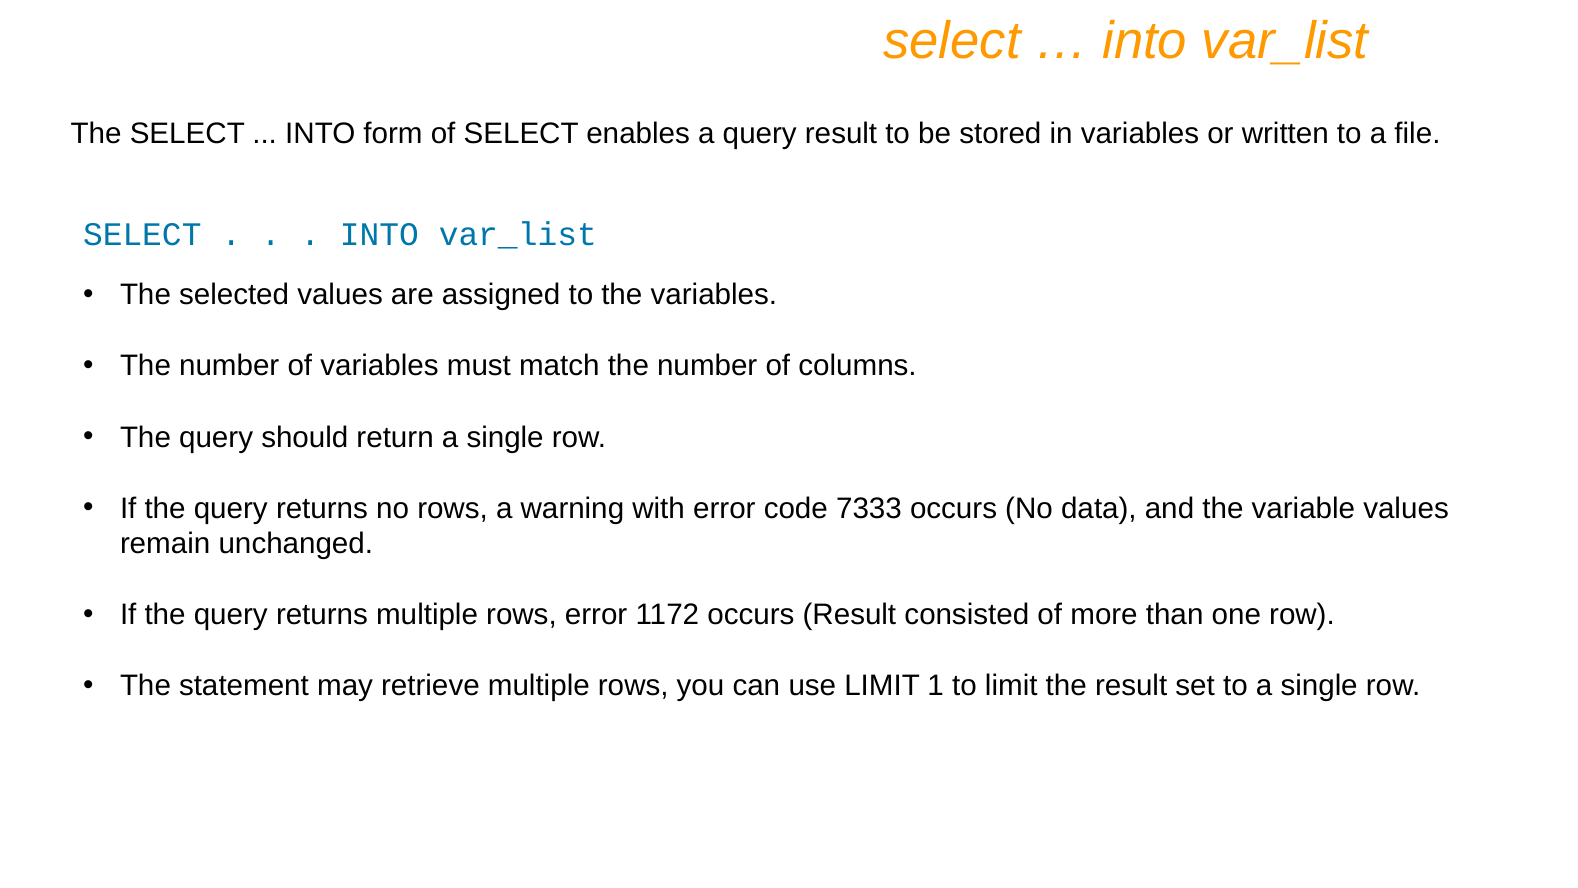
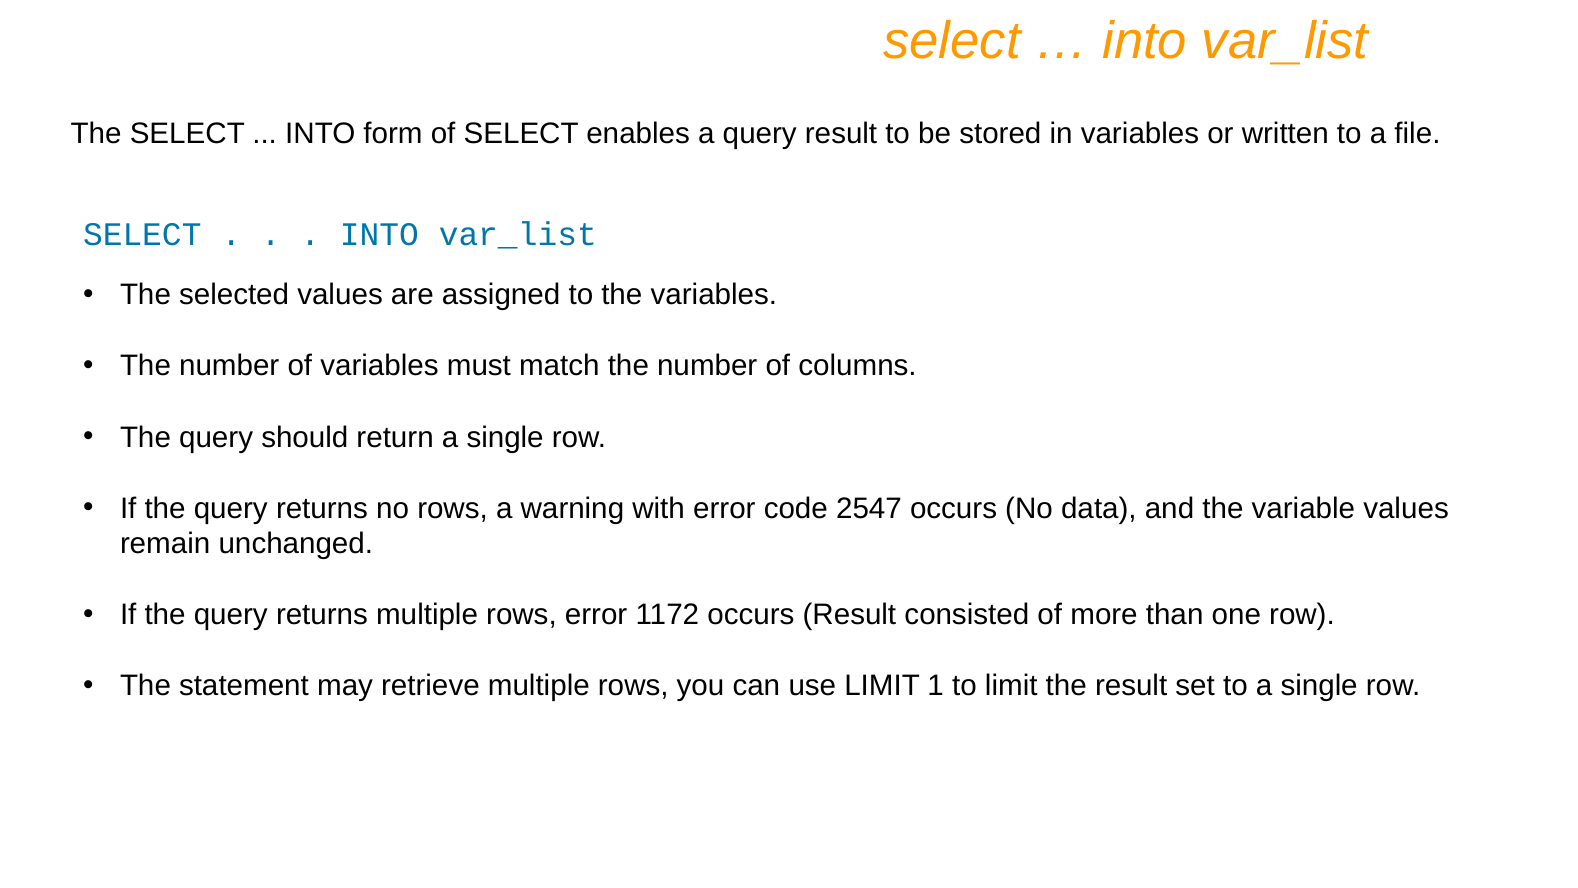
7333: 7333 -> 2547 (869, 508)
